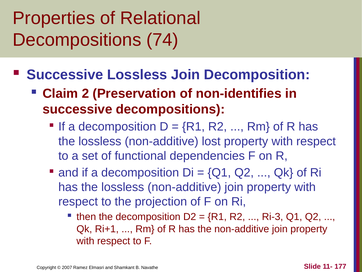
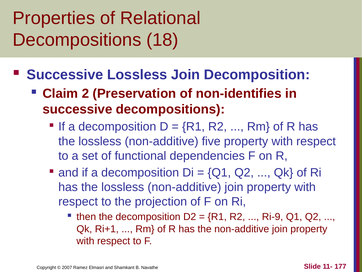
74: 74 -> 18 (162, 40)
lost: lost -> five (211, 141)
Ri-3: Ri-3 -> Ri-9 (273, 216)
